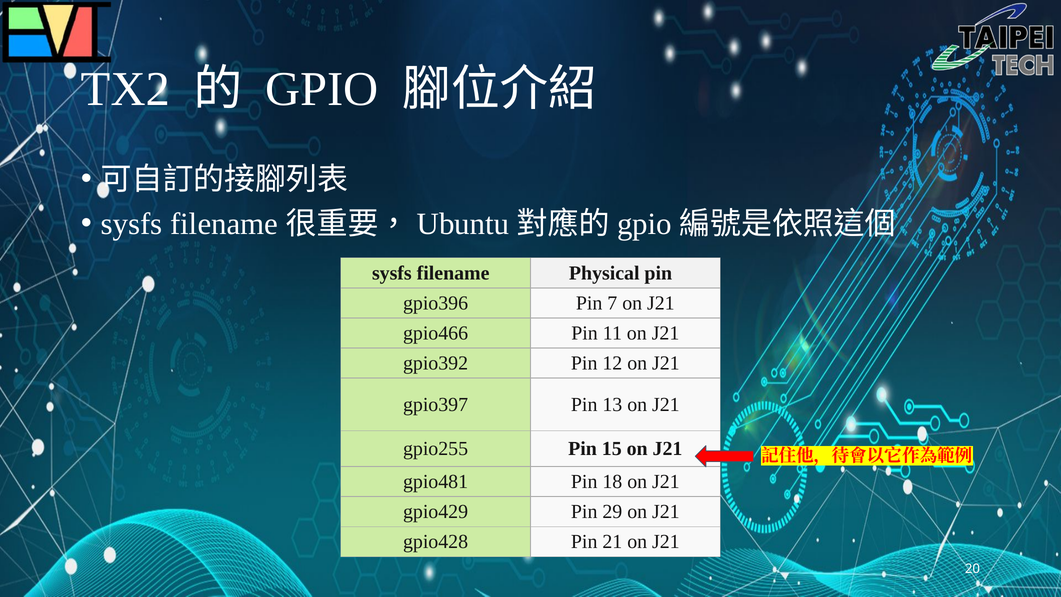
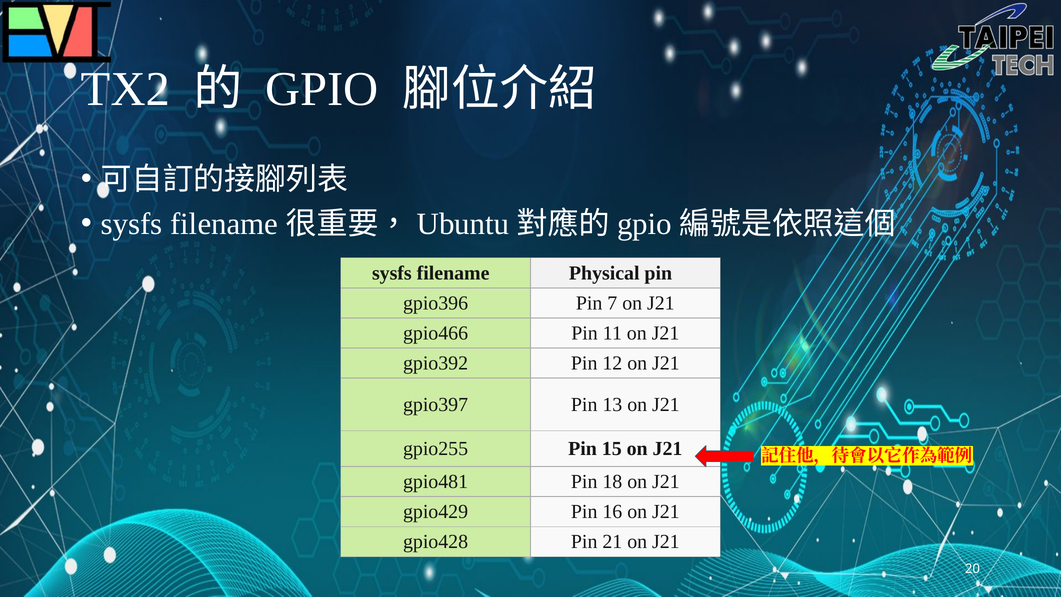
29: 29 -> 16 (612, 512)
